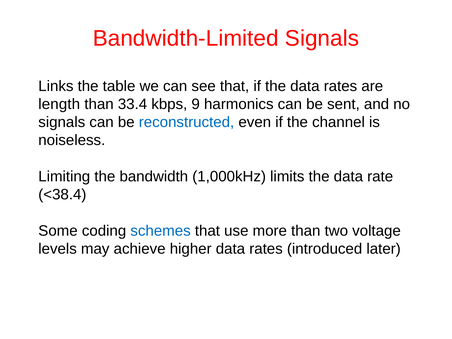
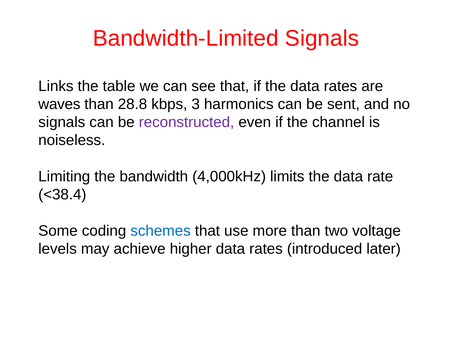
length: length -> waves (59, 104)
33.4: 33.4 -> 28.8 (133, 104)
9: 9 -> 3 (196, 104)
reconstructed colour: blue -> purple (187, 122)
1,000kHz: 1,000kHz -> 4,000kHz (229, 176)
